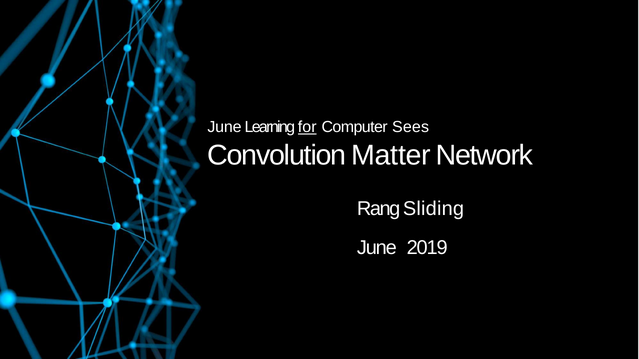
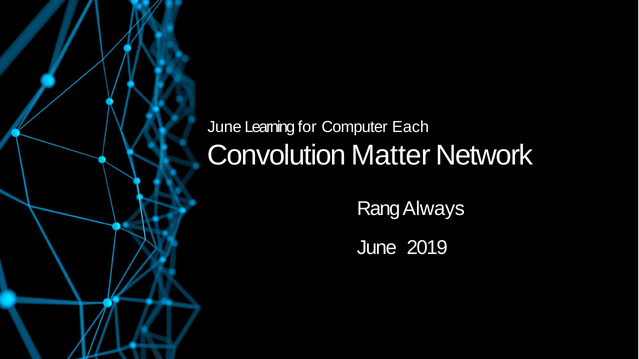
for underline: present -> none (307, 127)
Sees: Sees -> Each (411, 127)
Sliding: Sliding -> Always (434, 209)
